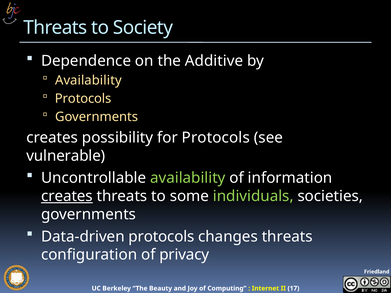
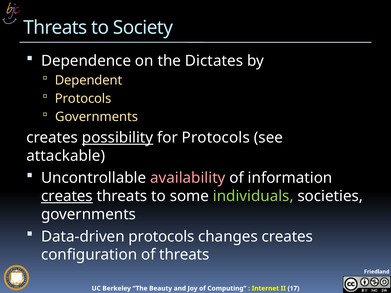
Additive: Additive -> Dictates (214, 61)
Availability: Availability -> Dependent (89, 80)
possibility underline: none -> present (118, 138)
vulnerable: vulnerable -> attackable (66, 156)
availability colour: light green -> pink (188, 178)
changes threats: threats -> creates (287, 237)
of privacy: privacy -> threats (184, 255)
